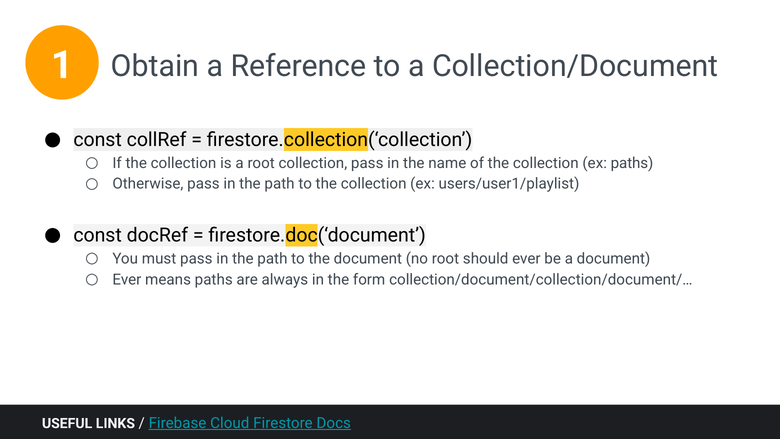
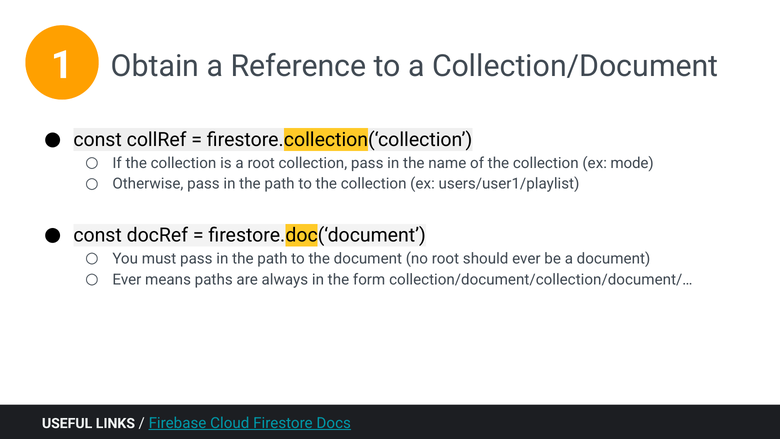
ex paths: paths -> mode (632, 163)
